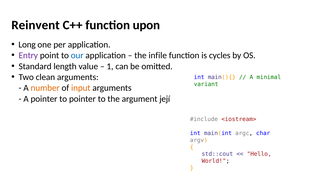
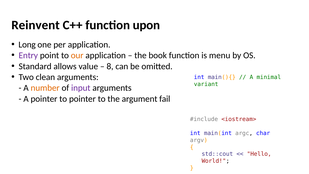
our colour: blue -> orange (77, 55)
infile: infile -> book (158, 55)
cycles: cycles -> menu (220, 55)
length: length -> allows (65, 66)
1: 1 -> 8 (110, 66)
input colour: orange -> purple (81, 88)
její: její -> fail (165, 99)
